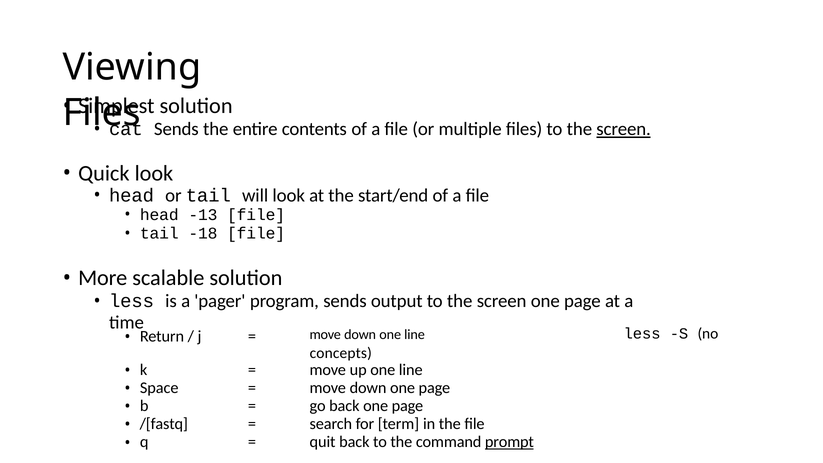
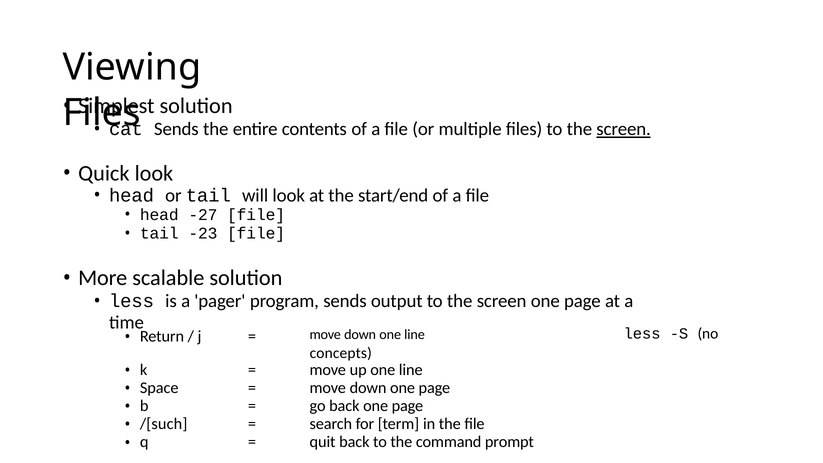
-13: -13 -> -27 (203, 215)
-18: -18 -> -23 (203, 234)
/[fastq: /[fastq -> /[such (164, 424)
prompt underline: present -> none (509, 442)
